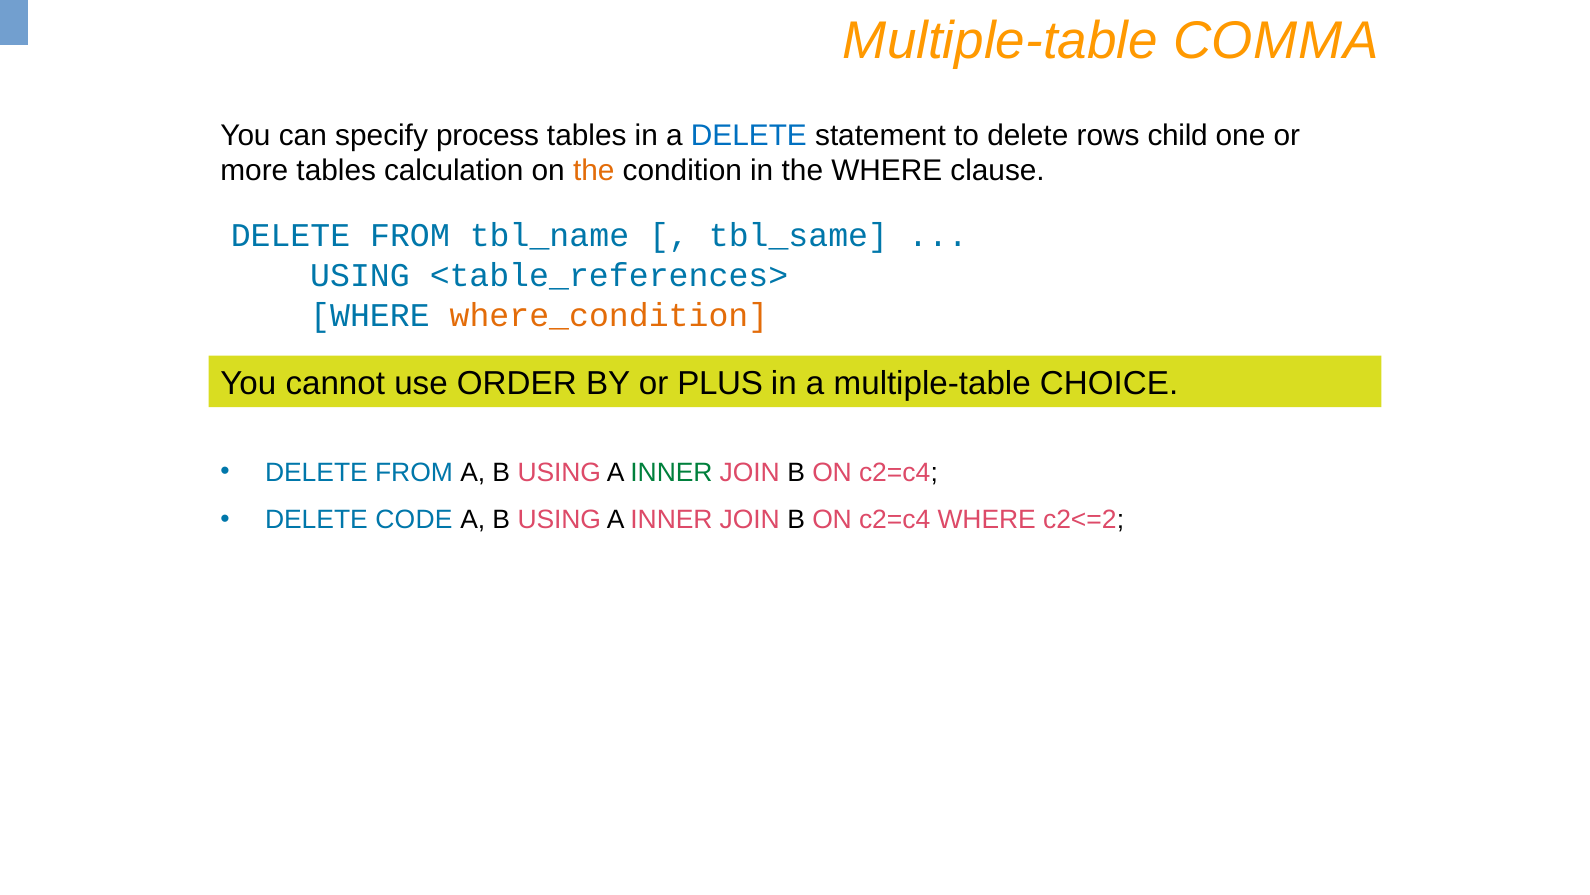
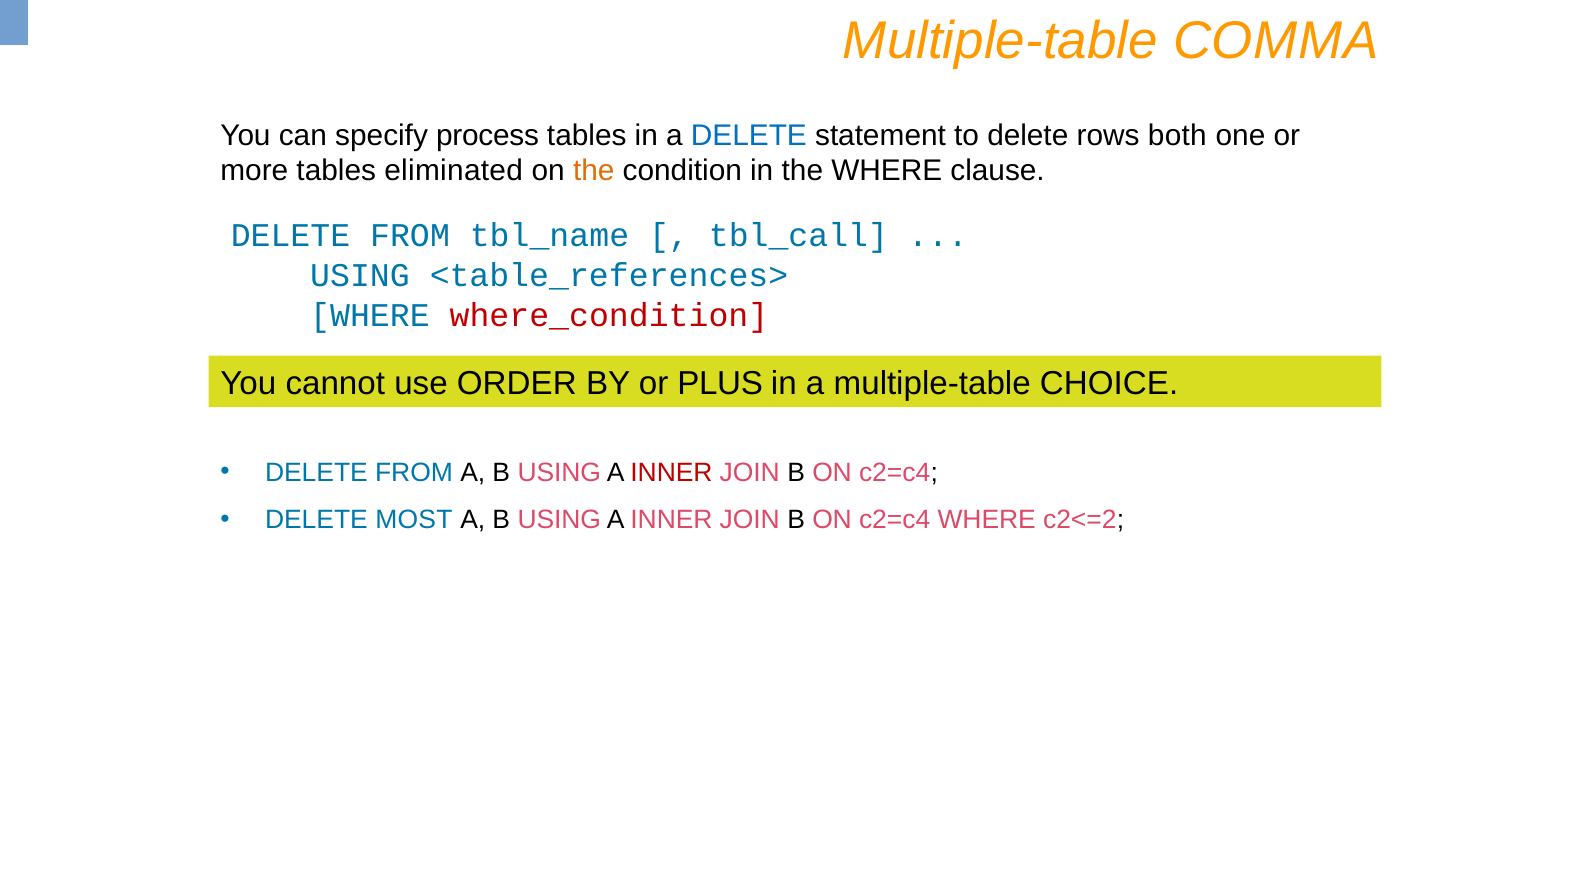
child: child -> both (1177, 135)
calculation: calculation -> eliminated (454, 171)
tbl_same: tbl_same -> tbl_call (798, 236)
where_condition colour: orange -> red (609, 315)
INNER colour: green -> red (671, 472)
CODE: CODE -> MOST (414, 520)
